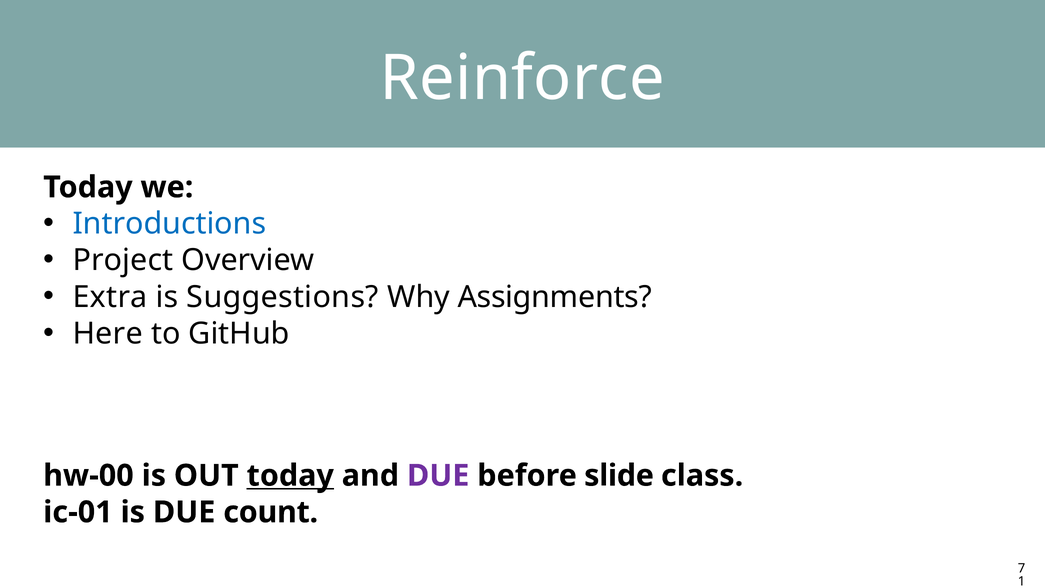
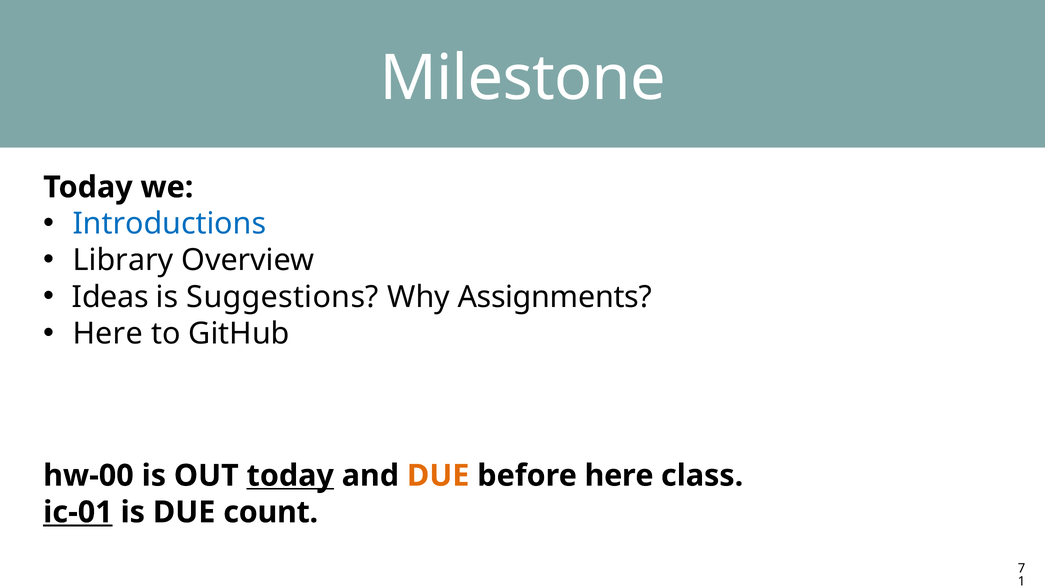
Reinforce: Reinforce -> Milestone (523, 78)
Project: Project -> Library (123, 260)
Extra: Extra -> Ideas (110, 297)
DUE colour: purple -> orange (438, 475)
before slide: slide -> here (619, 475)
ic-01 underline: none -> present (78, 512)
